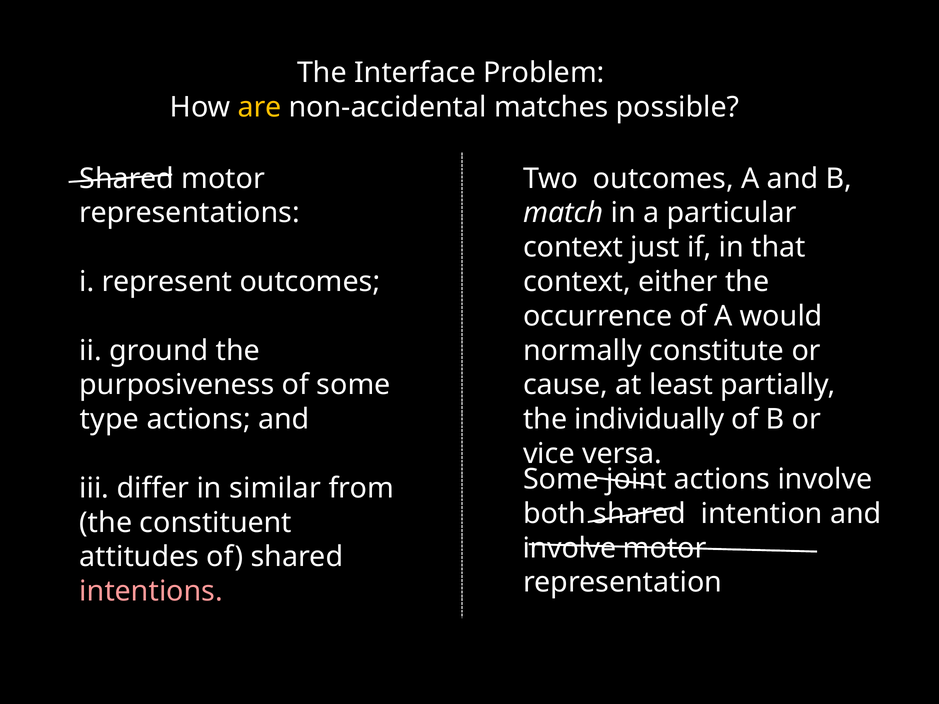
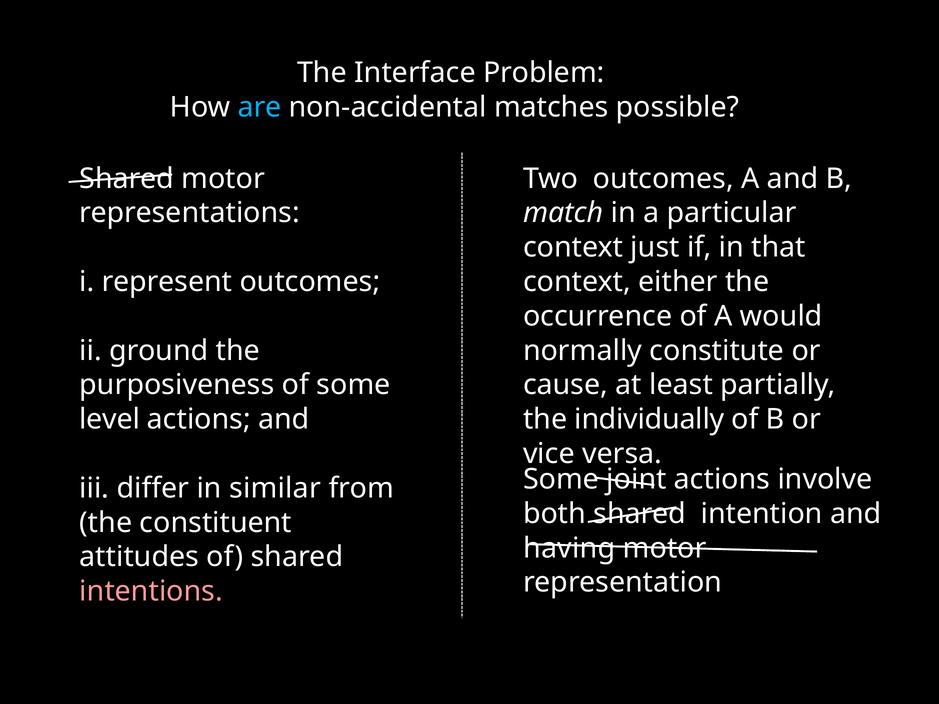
are colour: yellow -> light blue (260, 107)
type: type -> level (110, 420)
involve: involve -> having (569, 548)
